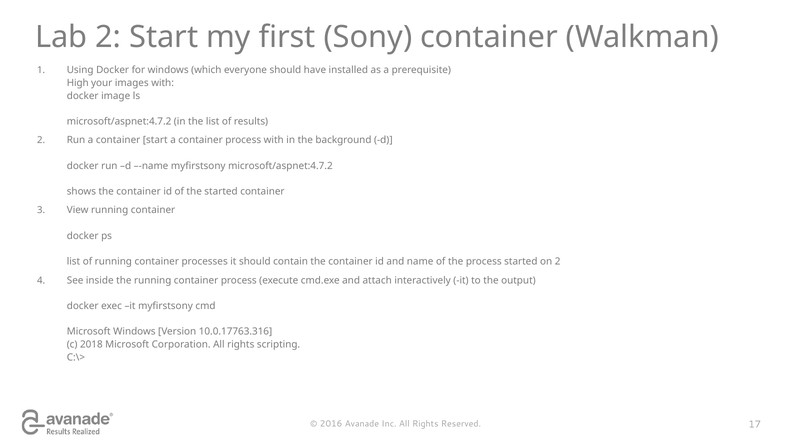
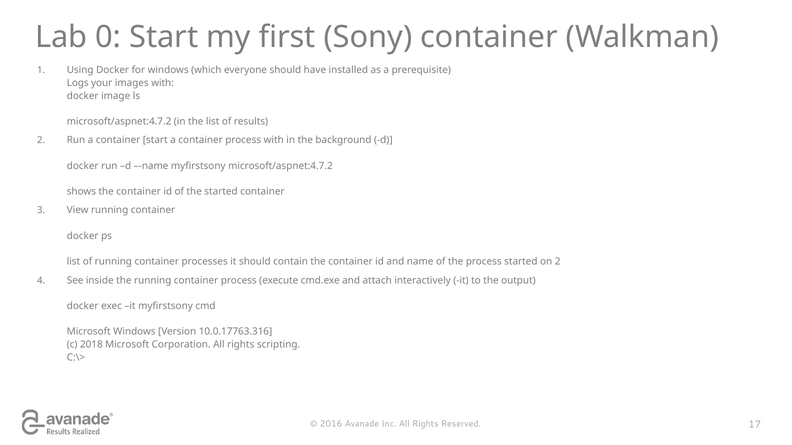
Lab 2: 2 -> 0 (108, 37)
High: High -> Logs (78, 83)
